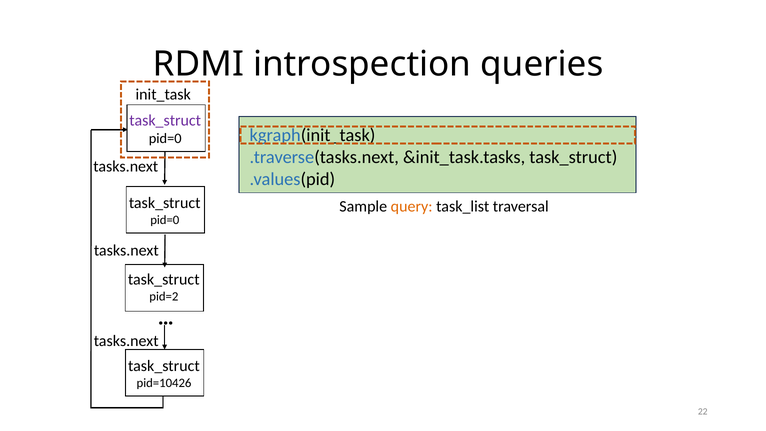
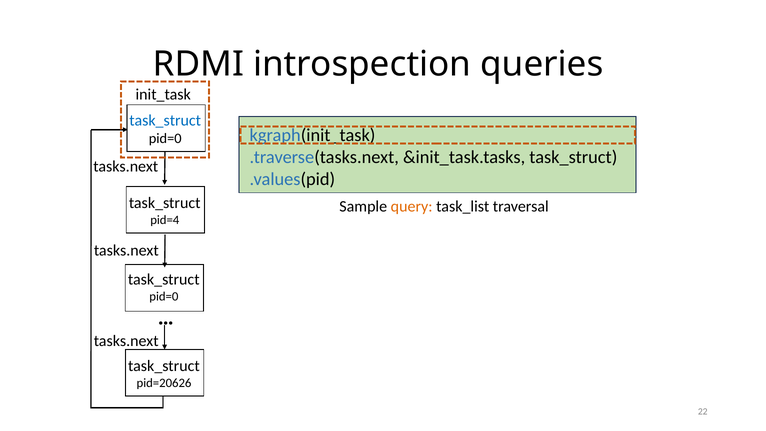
task_struct colour: purple -> blue (165, 120)
pid=0: pid=0 -> pid=4 (165, 220)
pid=2: pid=2 -> pid=0 (164, 296)
pid=10426: pid=10426 -> pid=20626 (164, 383)
